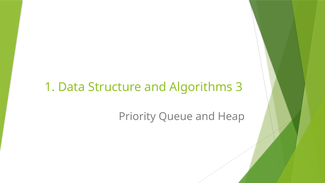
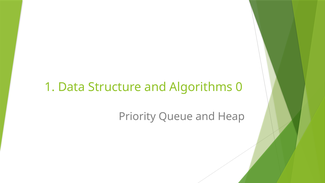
3: 3 -> 0 (239, 87)
